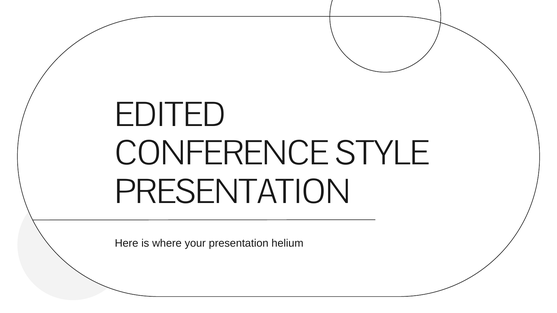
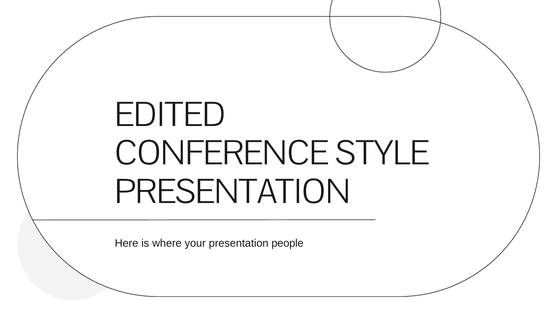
helium: helium -> people (288, 243)
